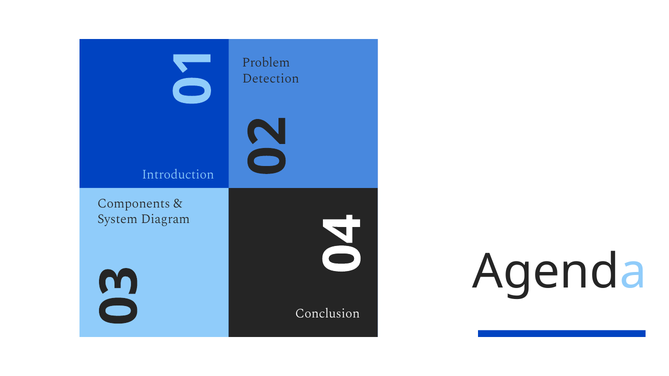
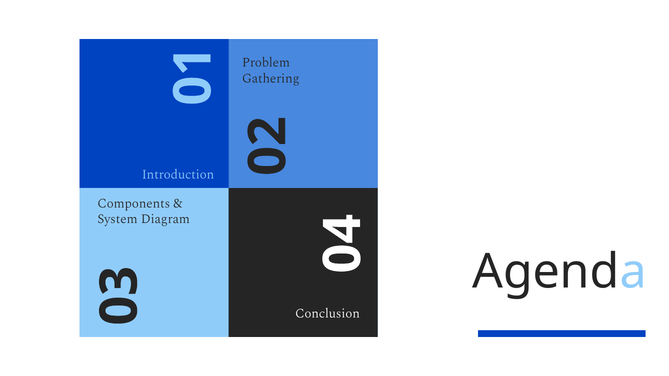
Detection: Detection -> Gathering (271, 78)
